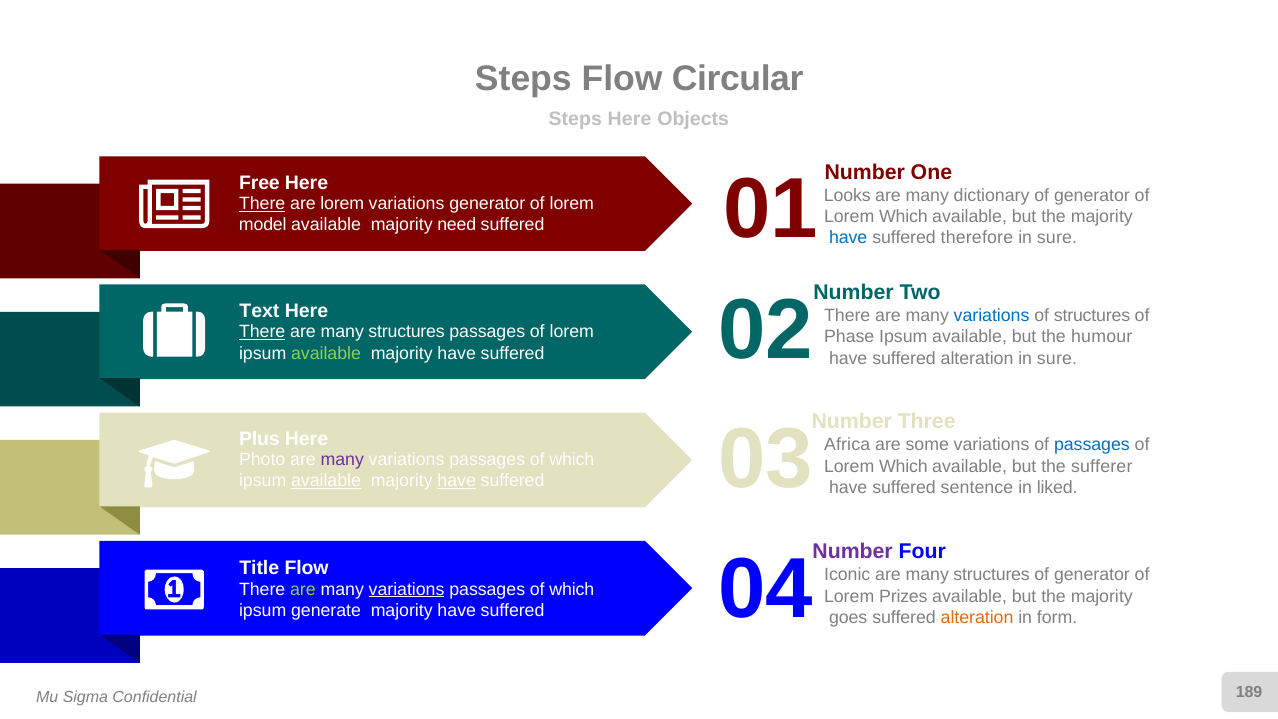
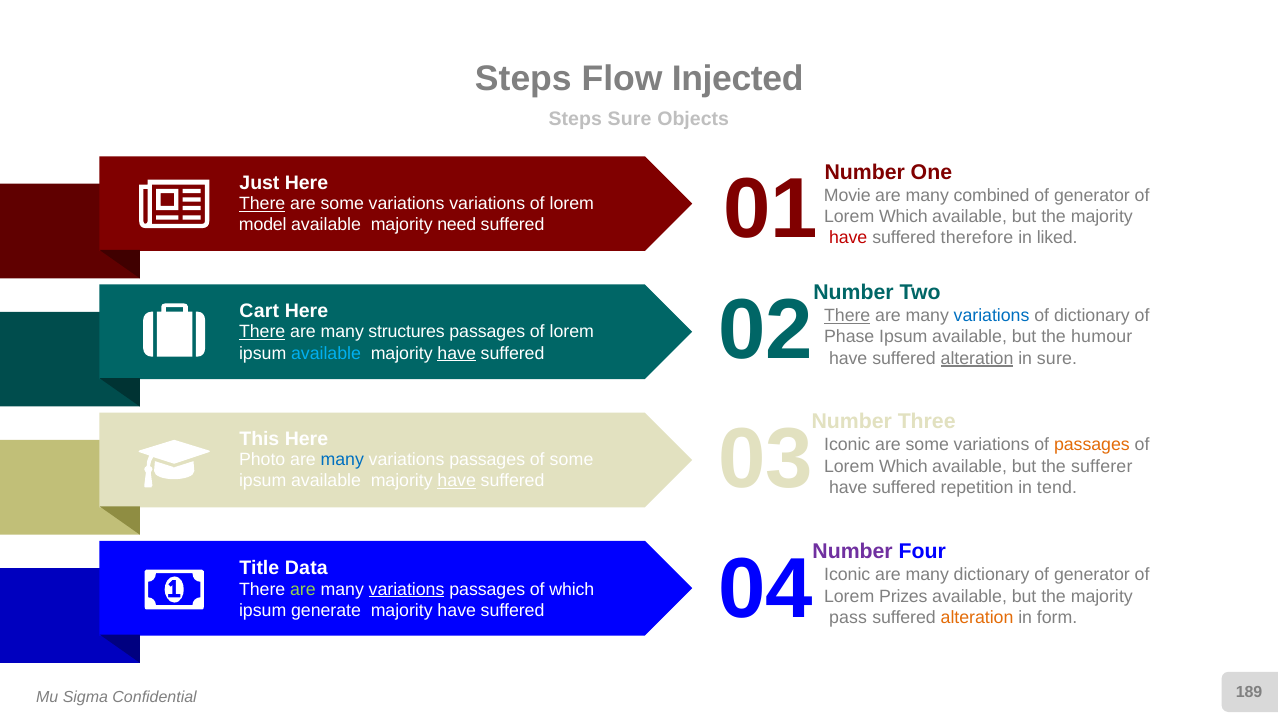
Circular: Circular -> Injected (738, 79)
Steps Here: Here -> Sure (630, 119)
Free: Free -> Just (259, 183)
Looks: Looks -> Movie (847, 195)
dictionary: dictionary -> combined (992, 195)
lorem: lorem -> some (342, 204)
variations generator: generator -> variations (487, 204)
have colour: blue -> red (848, 238)
sure: sure -> liked (1057, 238)
Text: Text -> Cart (259, 311)
There underline: none -> present (847, 316)
of structures: structures -> dictionary (1092, 316)
available colour: light green -> light blue (326, 353)
have underline: none -> present (457, 353)
alteration underline: none -> present (977, 358)
Plus: Plus -> This (259, 439)
Africa: Africa -> Iconic (847, 445)
passages colour: blue -> orange (1092, 445)
many colour: purple -> blue (342, 460)
which: which -> some (572, 460)
available underline: present -> none (326, 481)
sentence: sentence -> repetition (977, 487)
liked: liked -> tend (1057, 487)
Title Flow: Flow -> Data (306, 568)
structures: structures -> dictionary (992, 575)
goes: goes -> pass (848, 618)
